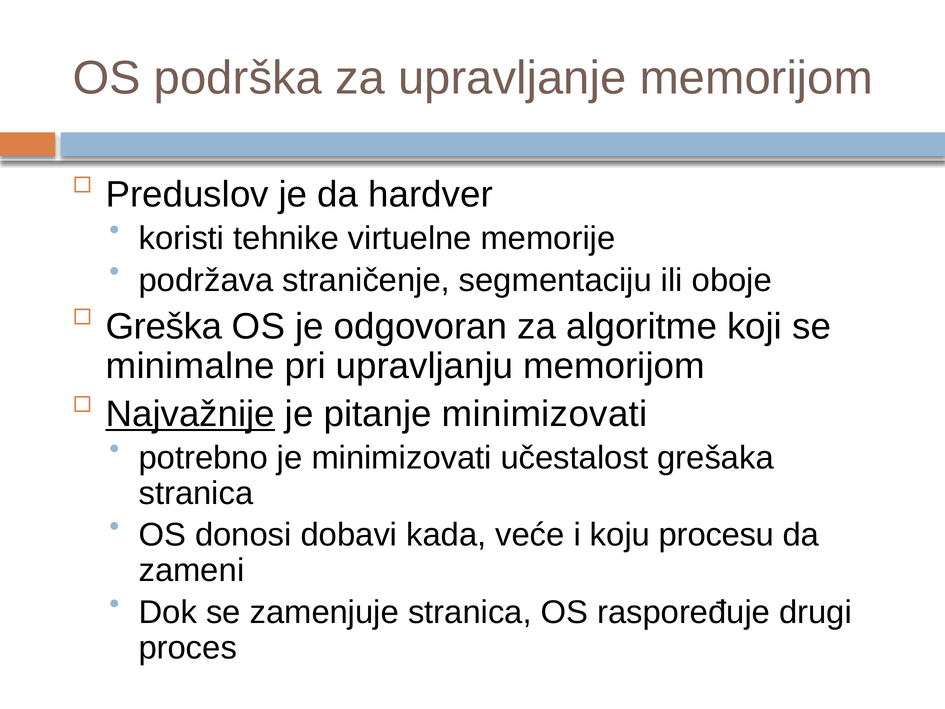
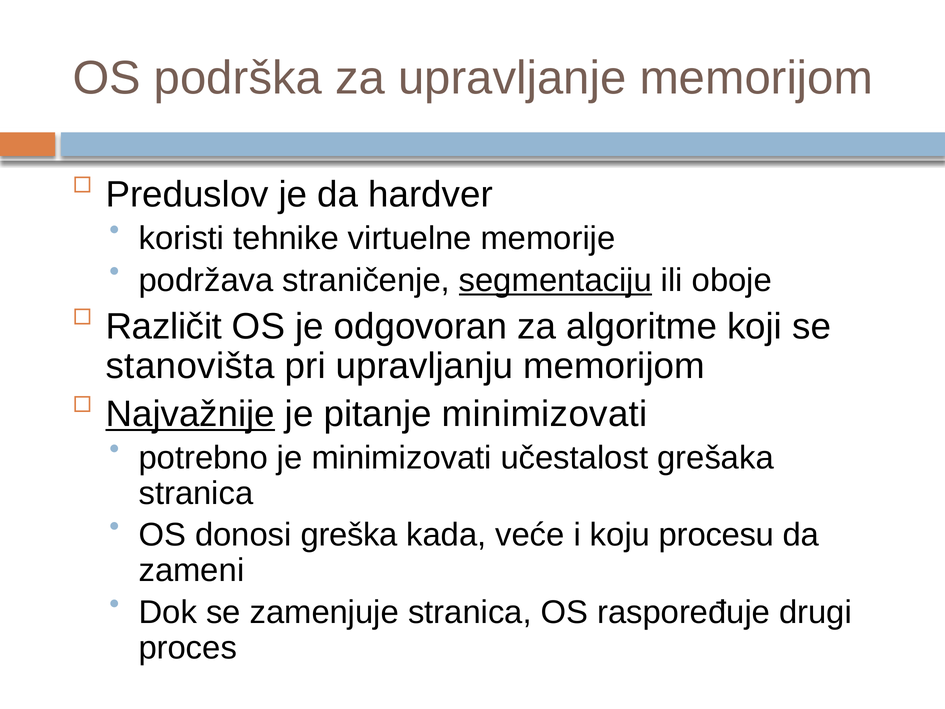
segmentaciju underline: none -> present (555, 280)
Greška: Greška -> Različit (164, 326)
minimalne: minimalne -> stanovišta (190, 366)
dobavi: dobavi -> greška (349, 535)
